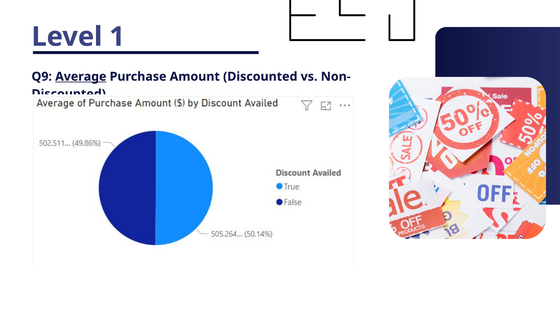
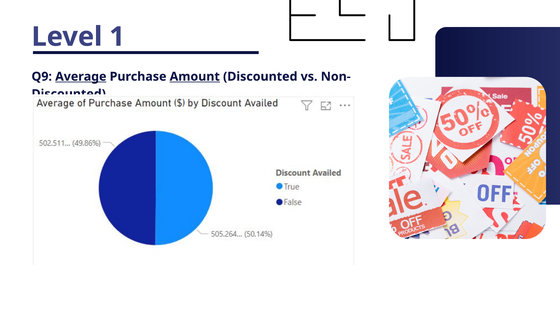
Amount underline: none -> present (195, 77)
